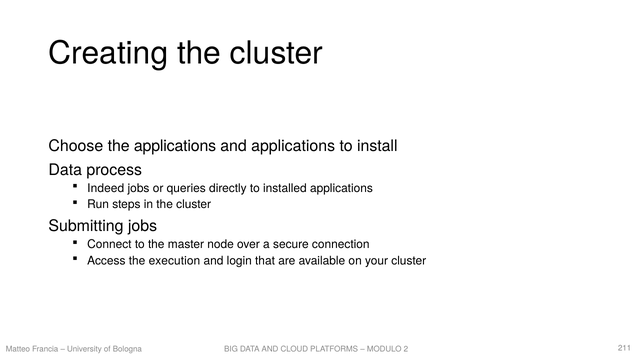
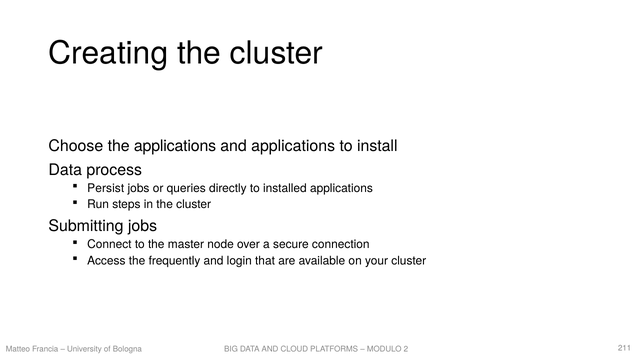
Indeed: Indeed -> Persist (106, 188)
execution: execution -> frequently (175, 260)
